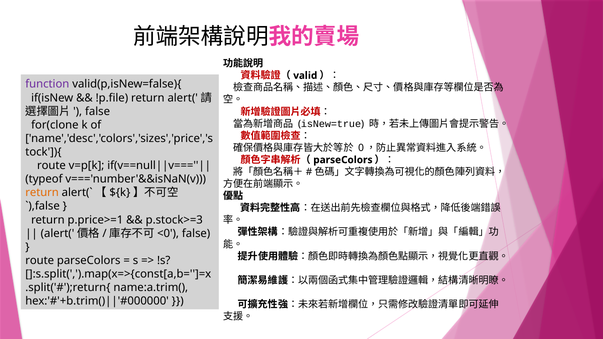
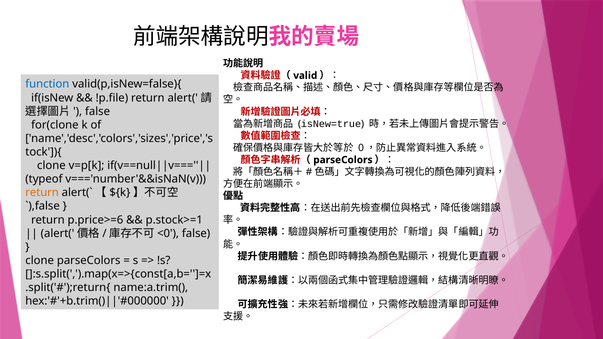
function colour: purple -> blue (47, 84)
route: route -> clone (51, 166)
p.price>=1: p.price>=1 -> p.price>=6 (95, 220)
p.stock>=3: p.stock>=3 -> p.stock>=1 (174, 220)
route: route -> clone (40, 261)
